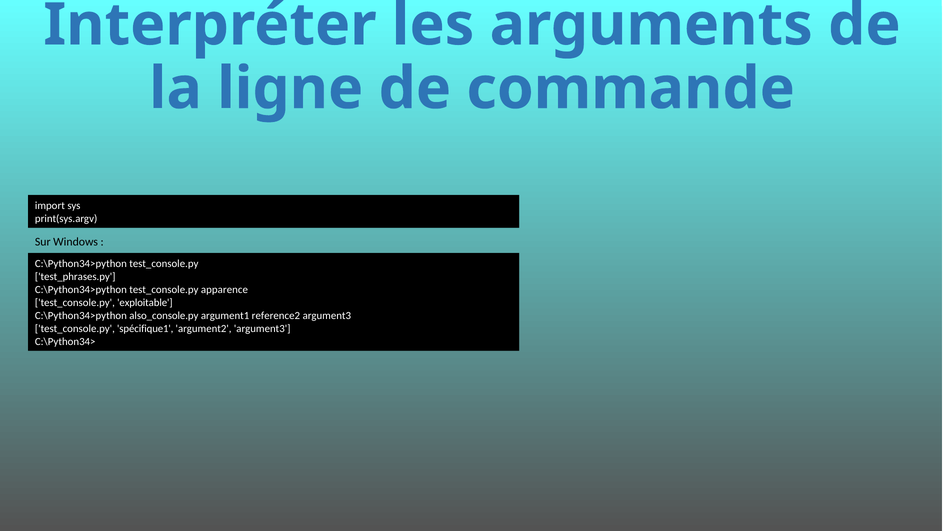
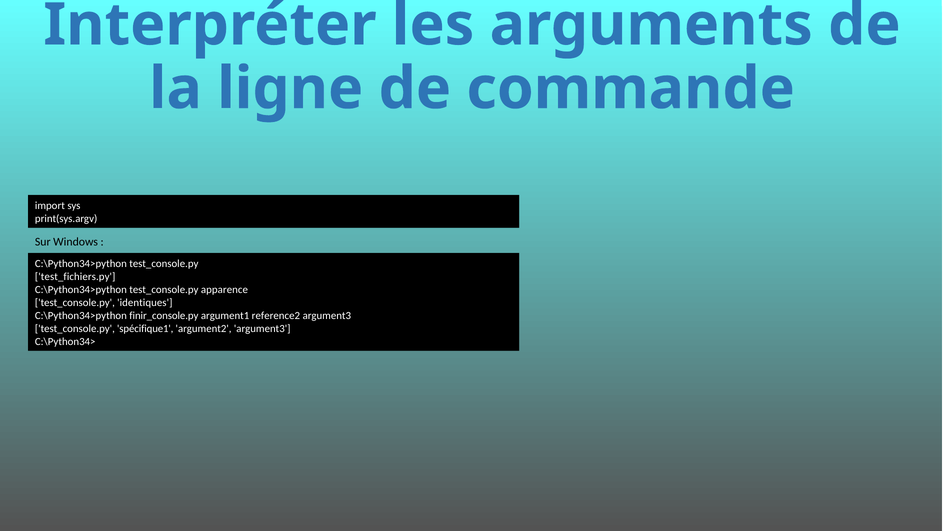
test_phrases.py: test_phrases.py -> test_fichiers.py (75, 277)
exploitable: exploitable -> identiques (145, 303)
also_console.py: also_console.py -> finir_console.py (164, 316)
